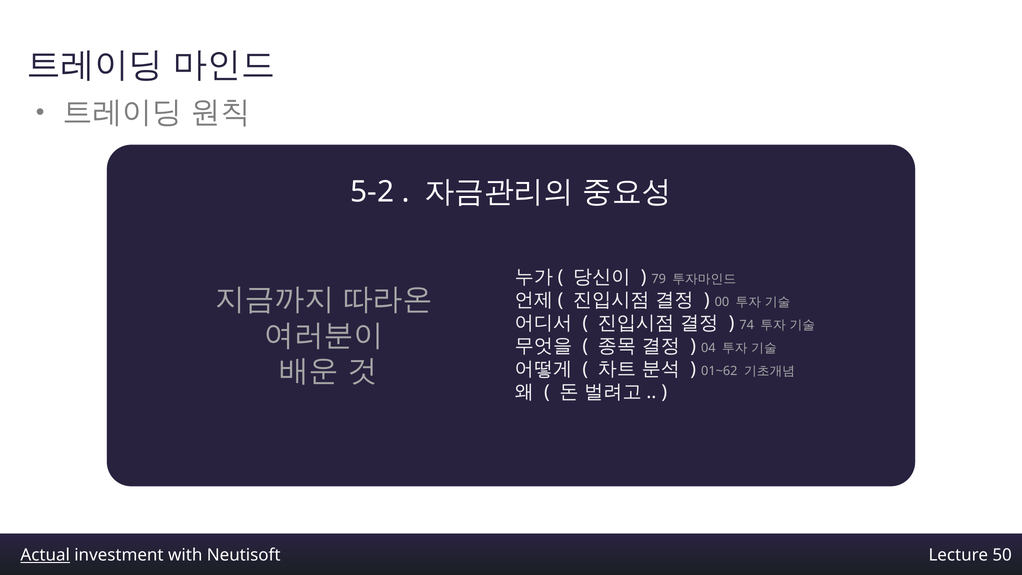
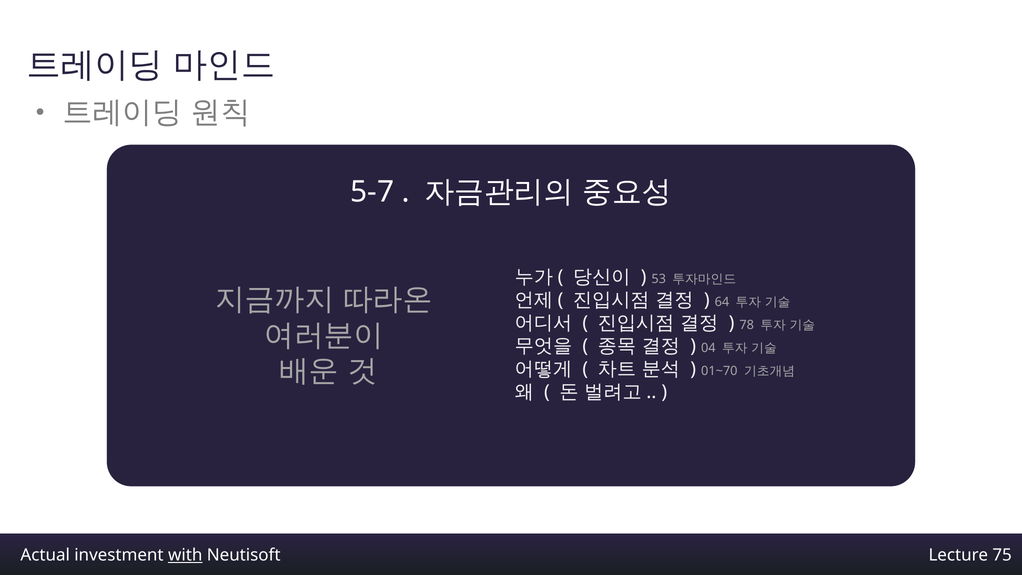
5-2: 5-2 -> 5-7 (372, 192)
79: 79 -> 53 (659, 279)
00: 00 -> 64 (722, 302)
74: 74 -> 78 (747, 325)
01~62: 01~62 -> 01~70 (719, 371)
Actual underline: present -> none (45, 555)
with underline: none -> present (185, 555)
50: 50 -> 75 (1002, 555)
